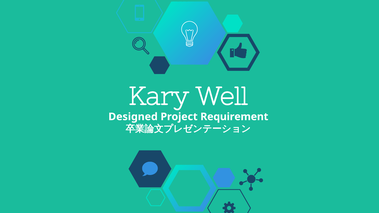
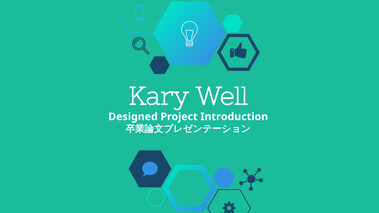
Requirement: Requirement -> Introduction (234, 117)
